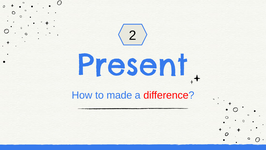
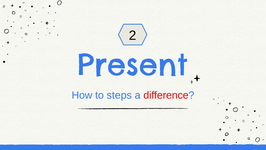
made: made -> steps (119, 95)
